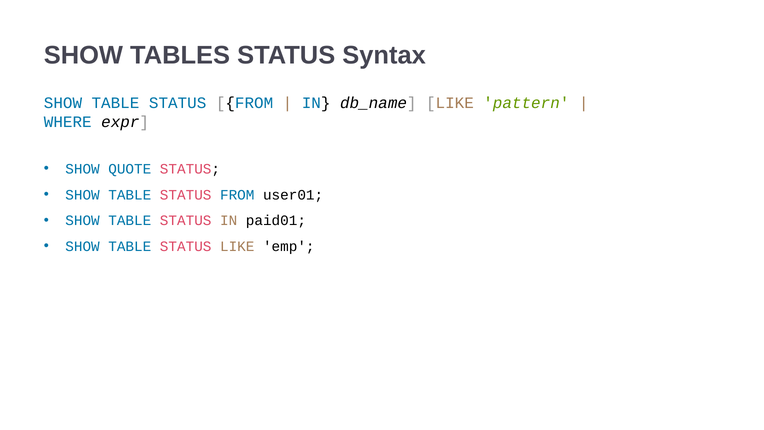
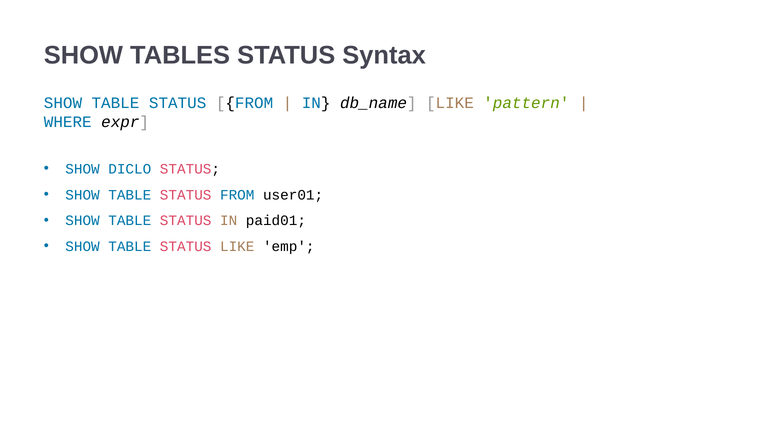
QUOTE: QUOTE -> DICLO (130, 169)
